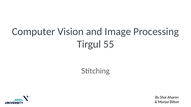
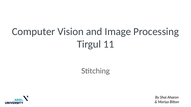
55: 55 -> 11 (109, 44)
